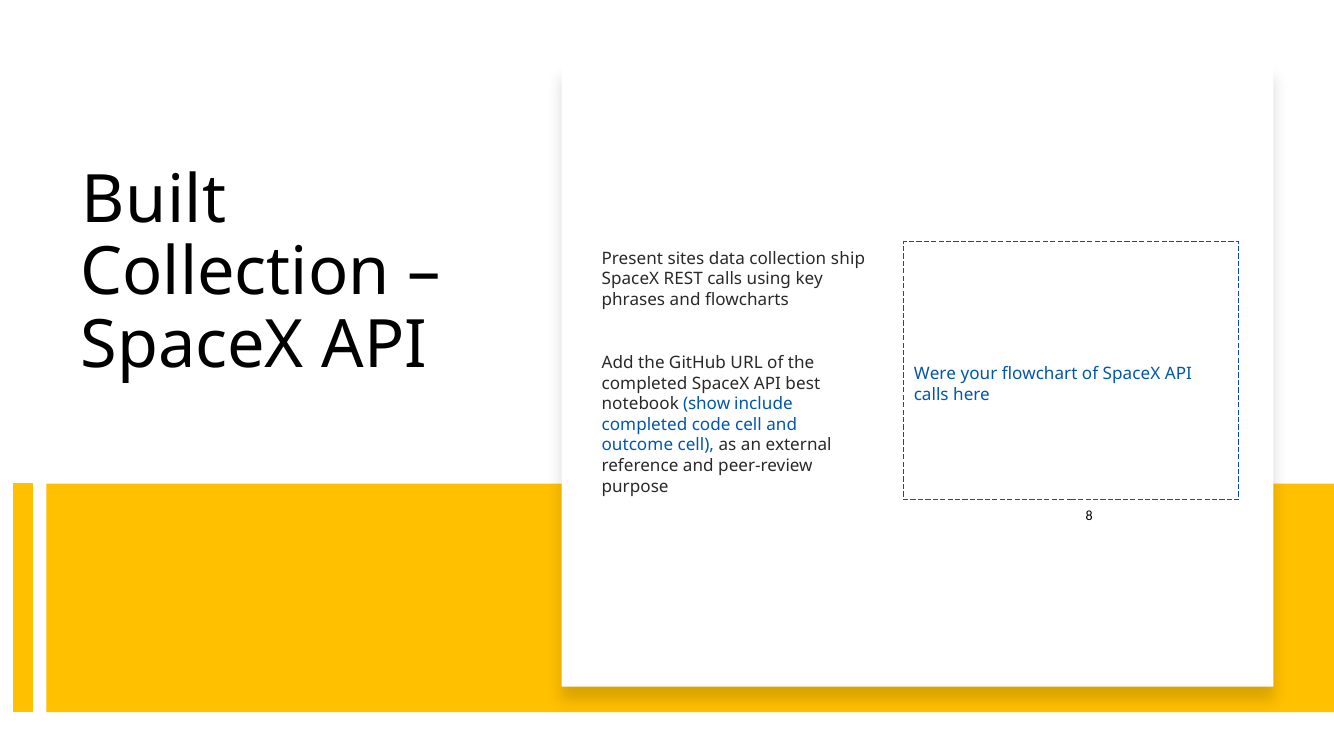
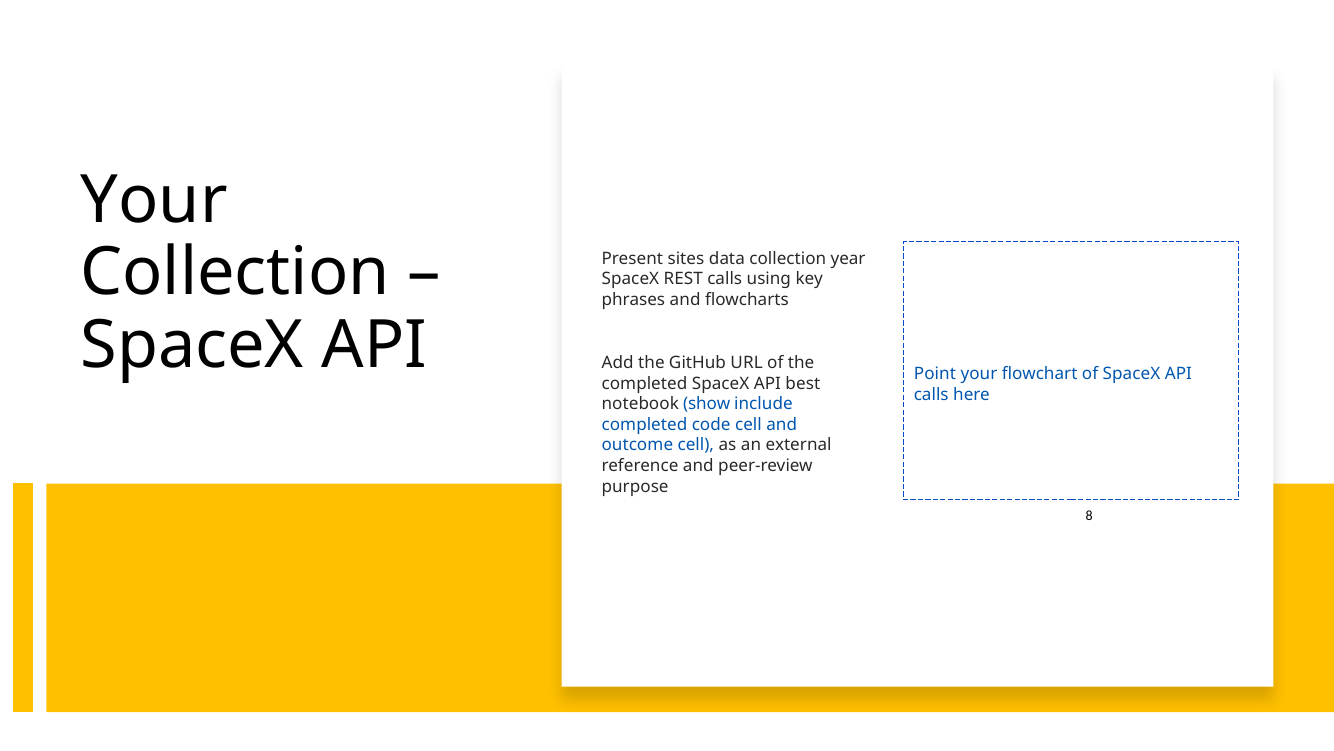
Built: Built -> Your (154, 201)
ship: ship -> year (848, 258)
Were: Were -> Point (935, 374)
